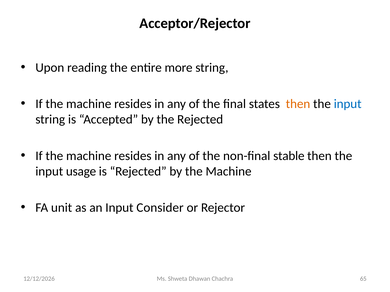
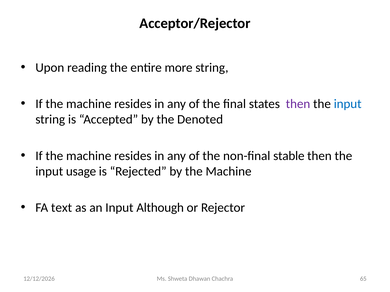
then colour: orange -> purple (298, 104)
the Rejected: Rejected -> Denoted (200, 120)
unit: unit -> text (62, 208)
Consider: Consider -> Although (160, 208)
